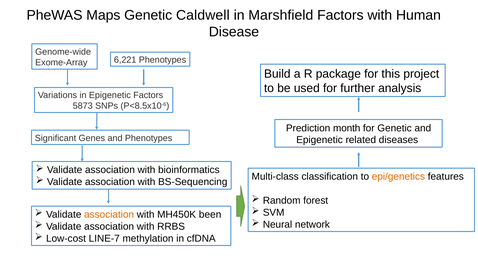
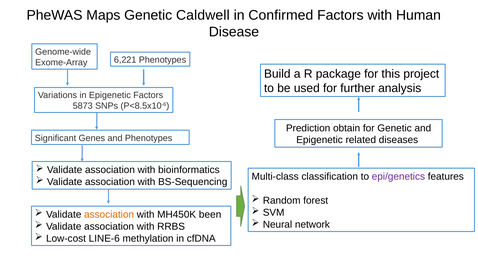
Marshfield: Marshfield -> Confirmed (281, 15)
month: month -> obtain (347, 128)
epi/genetics colour: orange -> purple (398, 177)
LINE-7: LINE-7 -> LINE-6 (104, 238)
